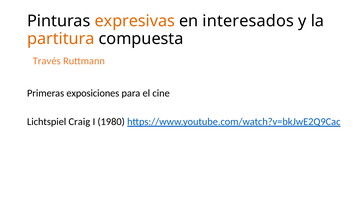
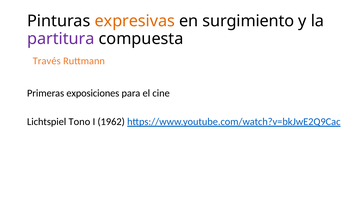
interesados: interesados -> surgimiento (248, 21)
partitura colour: orange -> purple (61, 39)
Craig: Craig -> Tono (79, 122)
1980: 1980 -> 1962 (111, 122)
